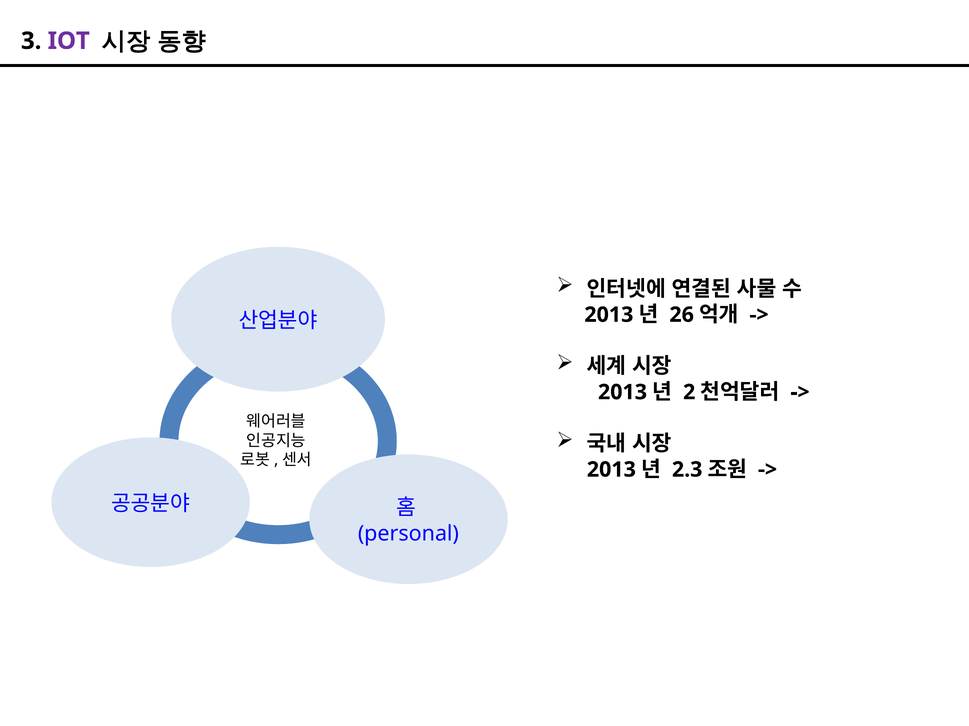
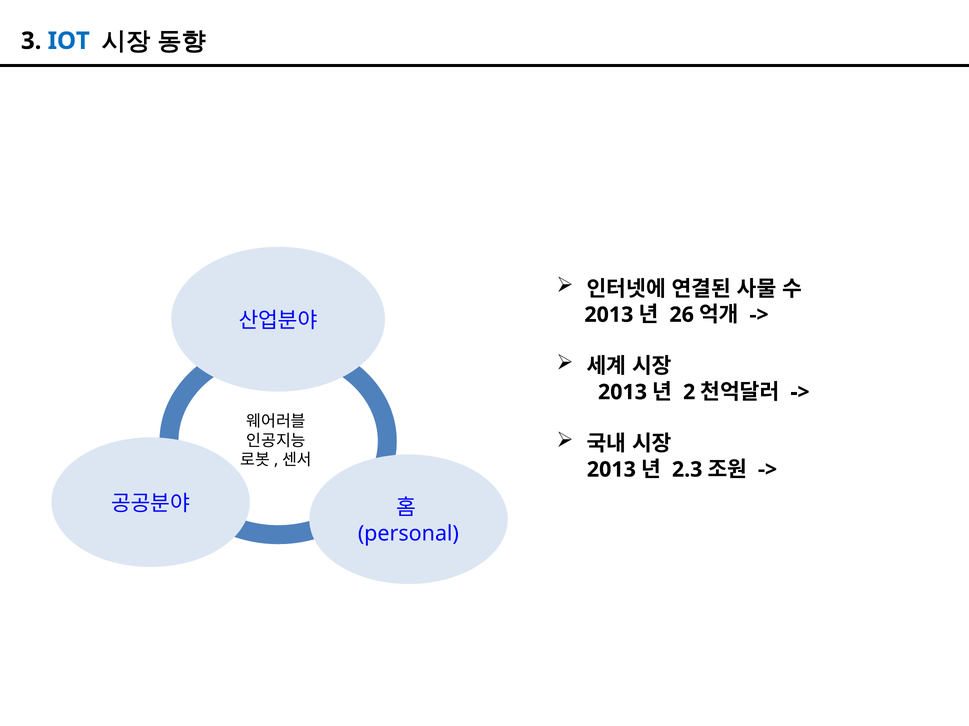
IOT colour: purple -> blue (69, 41)
